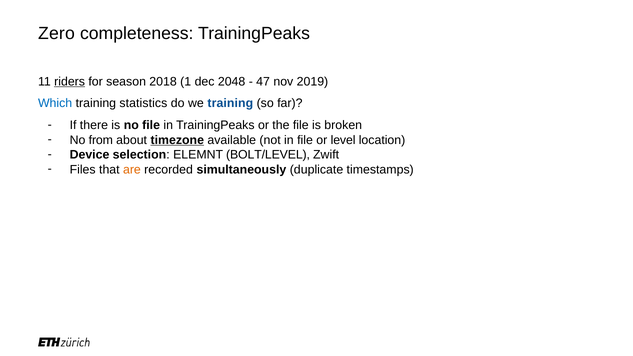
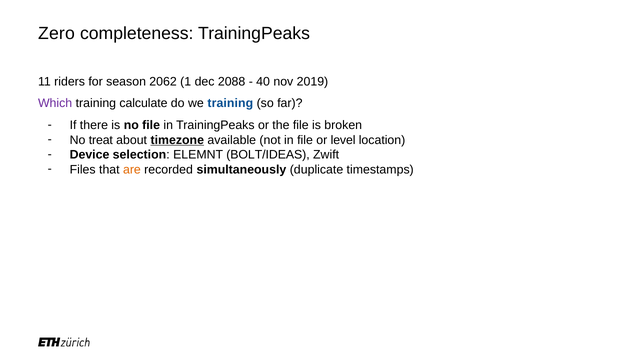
riders underline: present -> none (70, 82)
2018: 2018 -> 2062 (163, 82)
2048: 2048 -> 2088 (232, 82)
47: 47 -> 40 (263, 82)
Which colour: blue -> purple (55, 103)
statistics: statistics -> calculate (143, 103)
from: from -> treat (101, 140)
BOLT/LEVEL: BOLT/LEVEL -> BOLT/IDEAS (268, 155)
